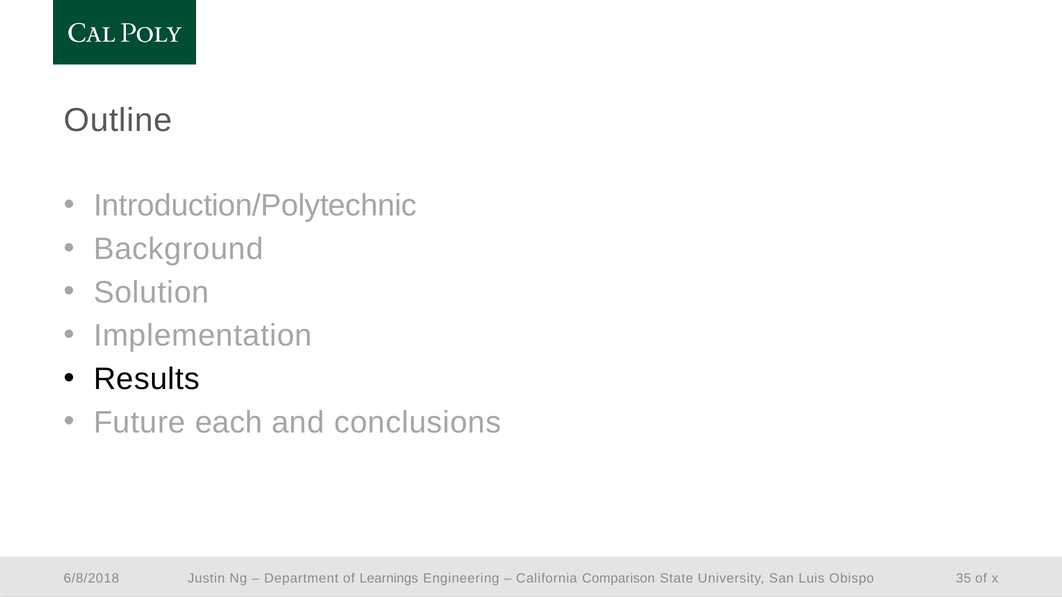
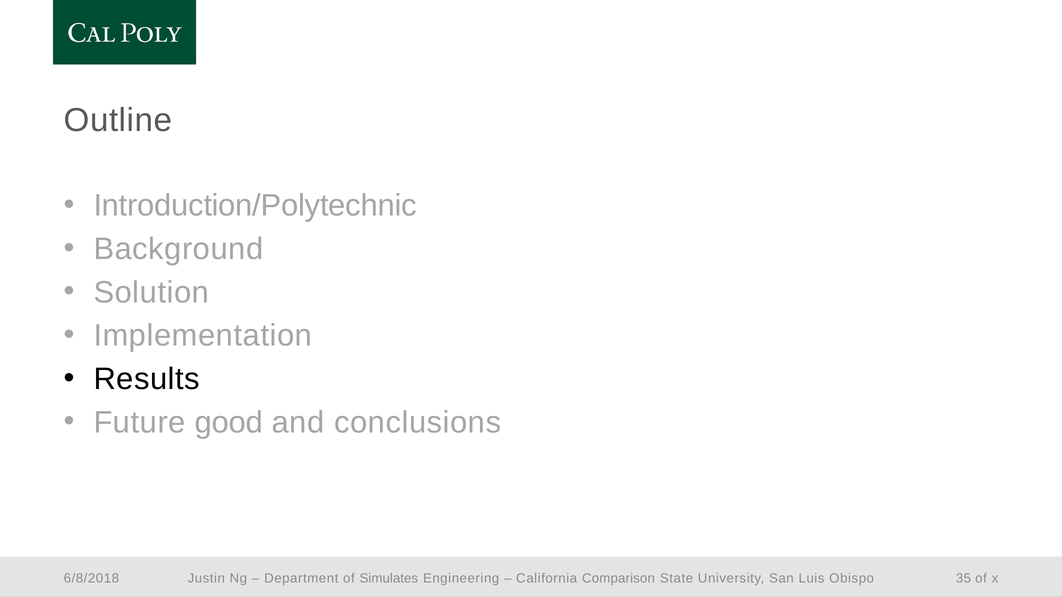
each: each -> good (229, 423)
Learnings: Learnings -> Simulates (389, 579)
